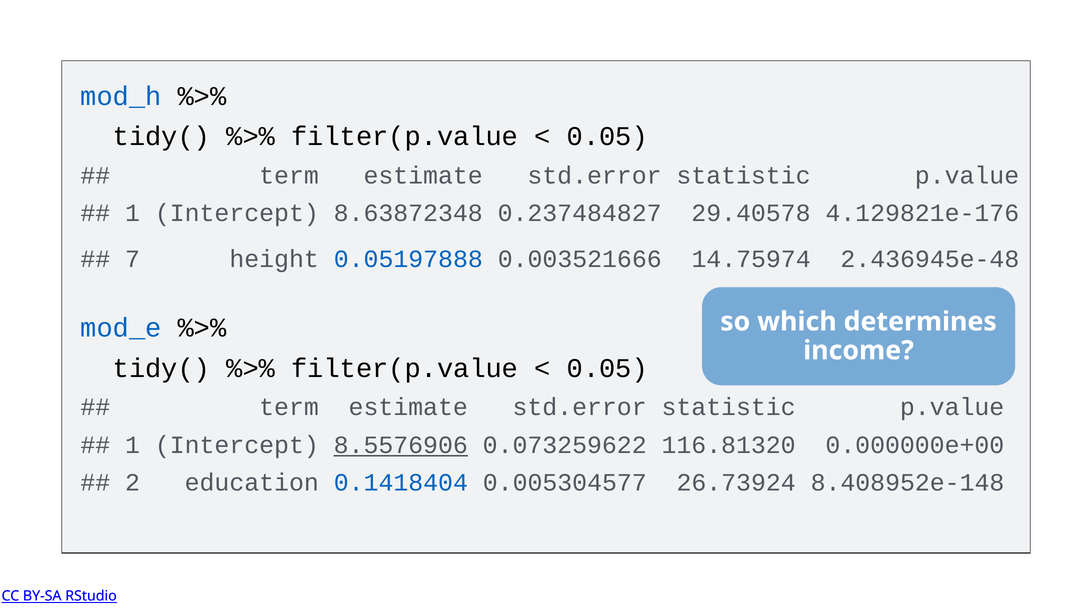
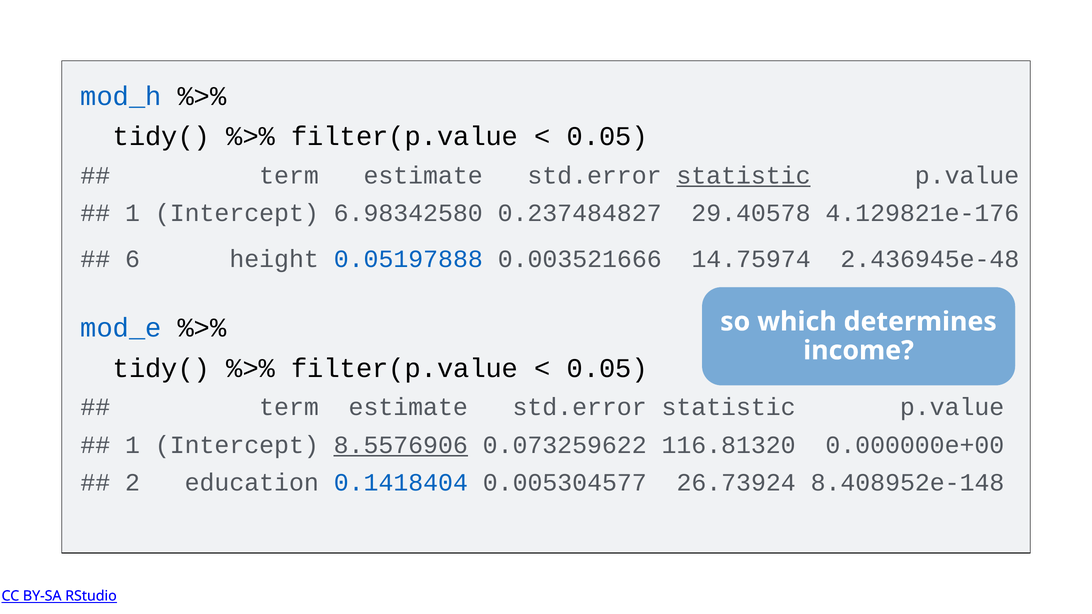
statistic underline: none -> present (744, 176)
8.63872348: 8.63872348 -> 6.98342580 (408, 213)
7: 7 -> 6 (133, 259)
